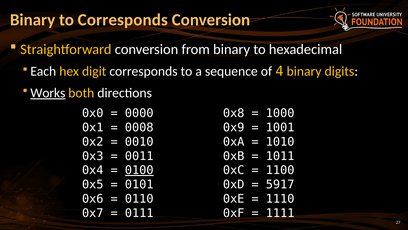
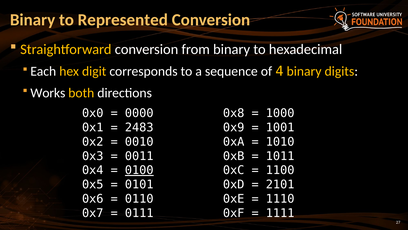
to Corresponds: Corresponds -> Represented (123, 20)
Works underline: present -> none (48, 93)
0008: 0008 -> 2483 (139, 127)
5917: 5917 -> 2101 (280, 184)
